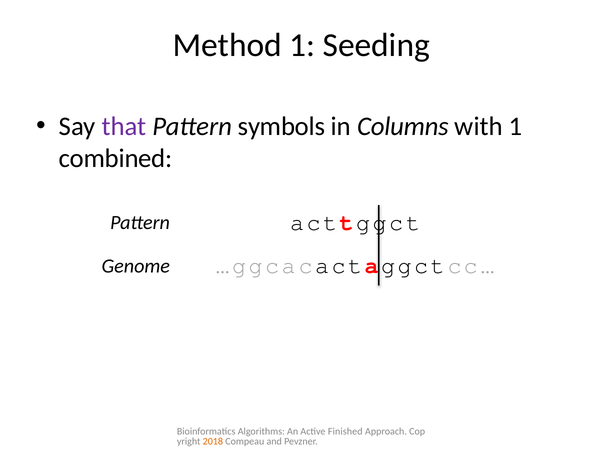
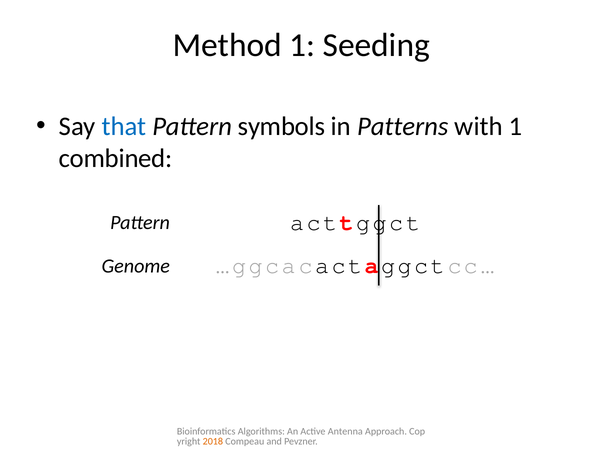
that colour: purple -> blue (124, 126)
Columns: Columns -> Patterns (403, 126)
Finished: Finished -> Antenna (345, 432)
